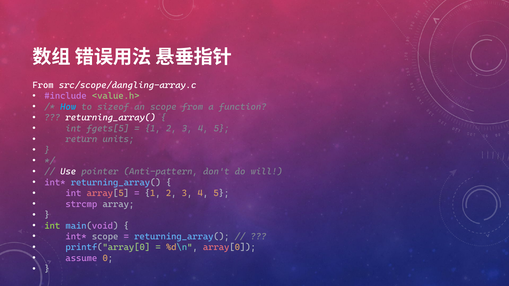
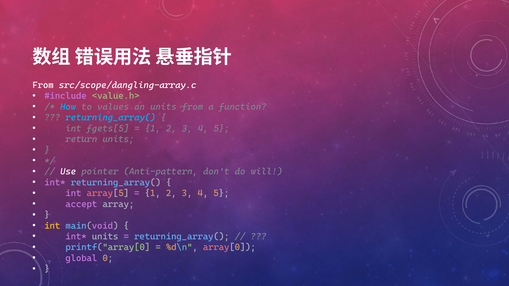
sizeof: sizeof -> values (113, 107)
an scope: scope -> units (163, 107)
returning_array( colour: white -> light blue (110, 118)
strcmp: strcmp -> accept (81, 204)
int colour: light green -> yellow (52, 226)
scope: scope -> units (105, 237)
assume: assume -> global (81, 258)
